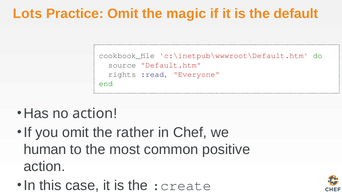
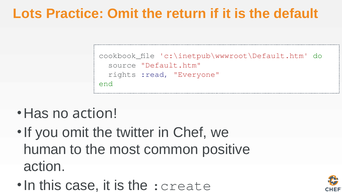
magic: magic -> return (186, 14)
rather: rather -> twitter (135, 133)
